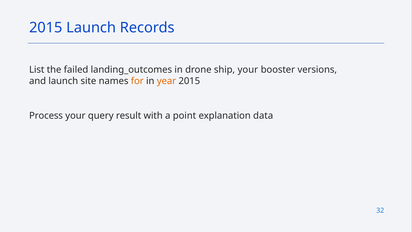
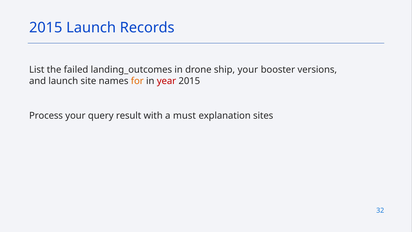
year colour: orange -> red (166, 81)
point: point -> must (184, 116)
data: data -> sites (263, 116)
